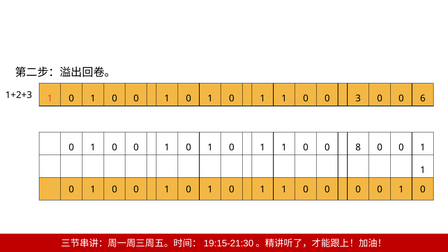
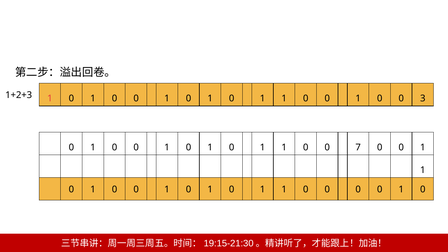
3: 3 -> 1 (358, 98)
6: 6 -> 3 (423, 98)
8: 8 -> 7 (358, 147)
